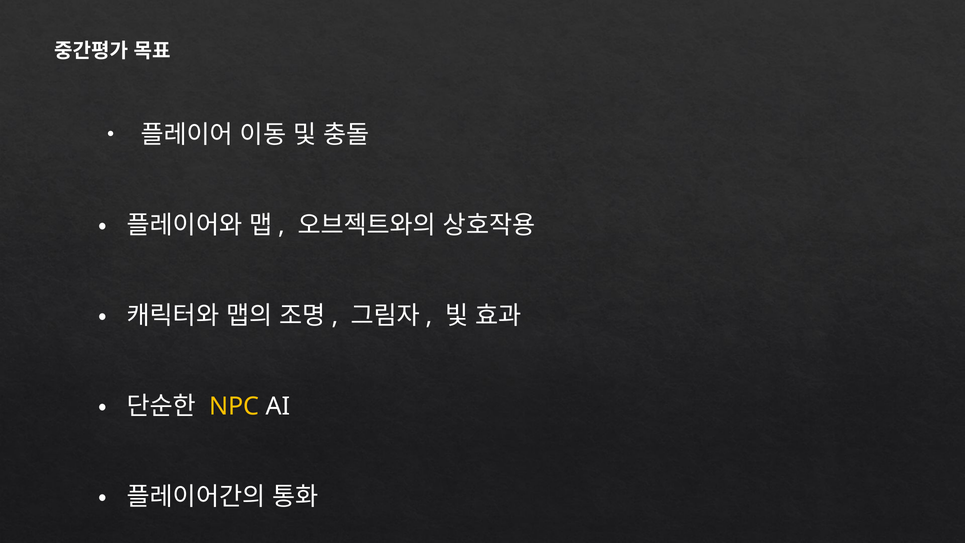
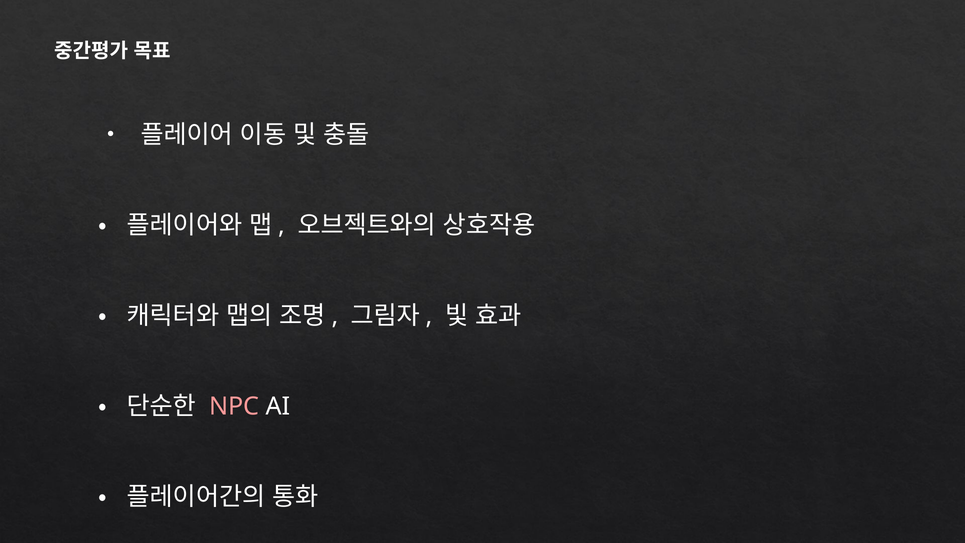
NPC colour: yellow -> pink (234, 406)
